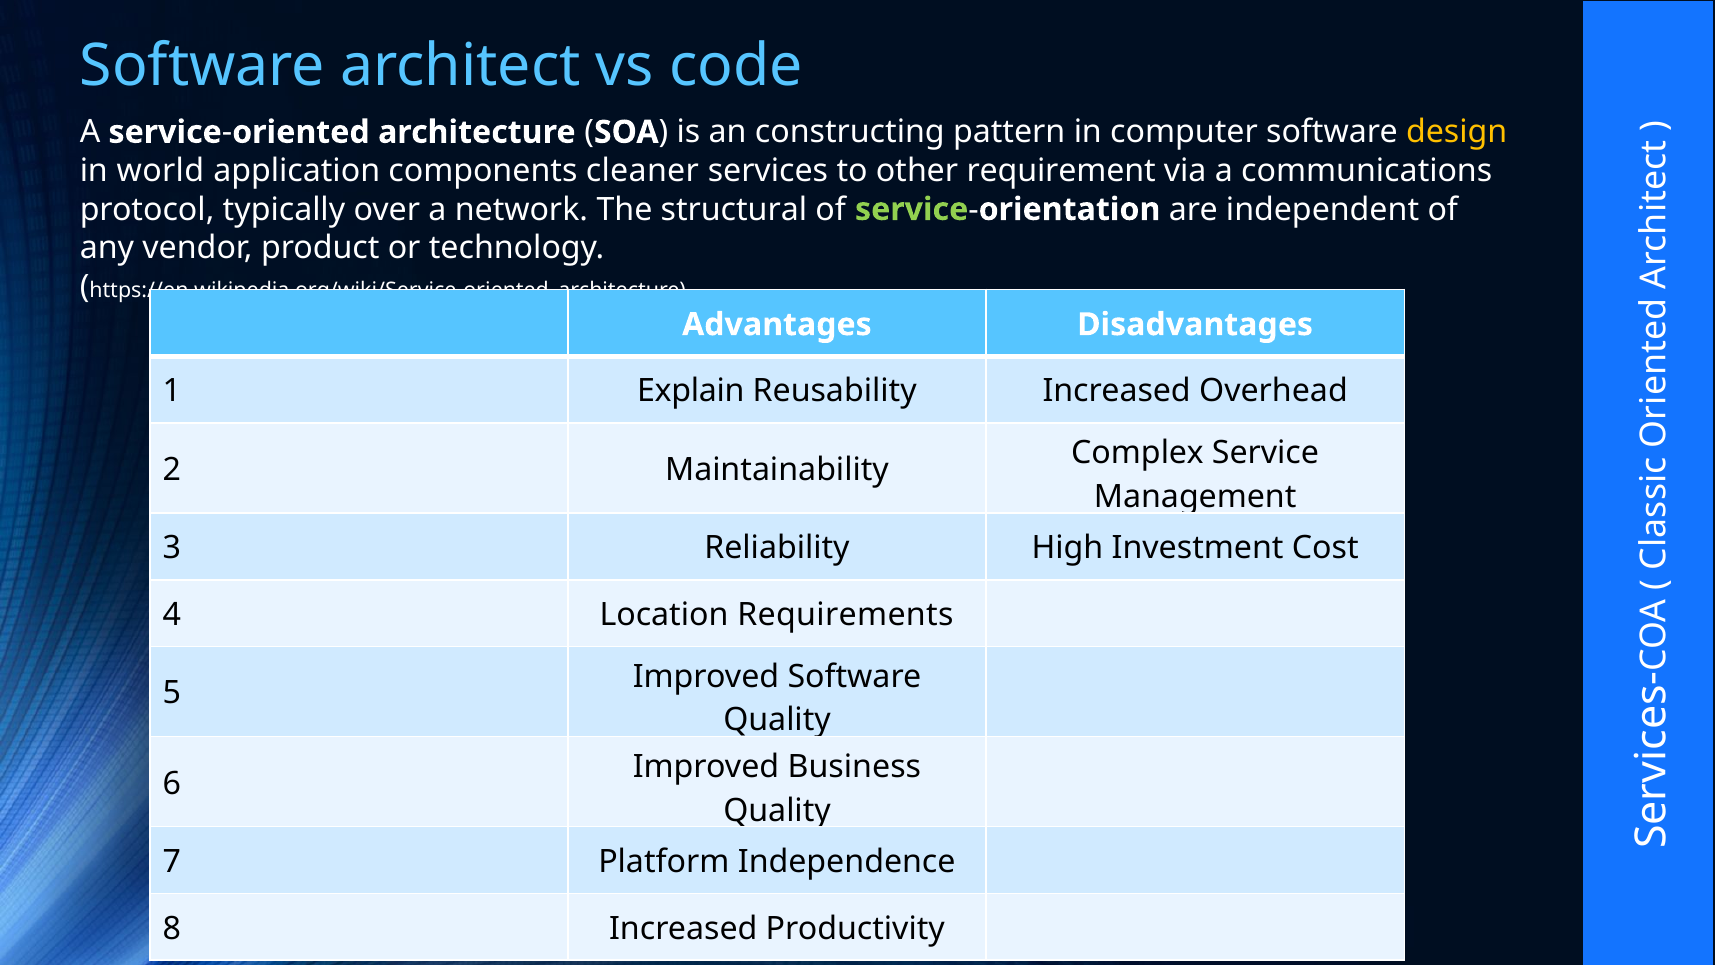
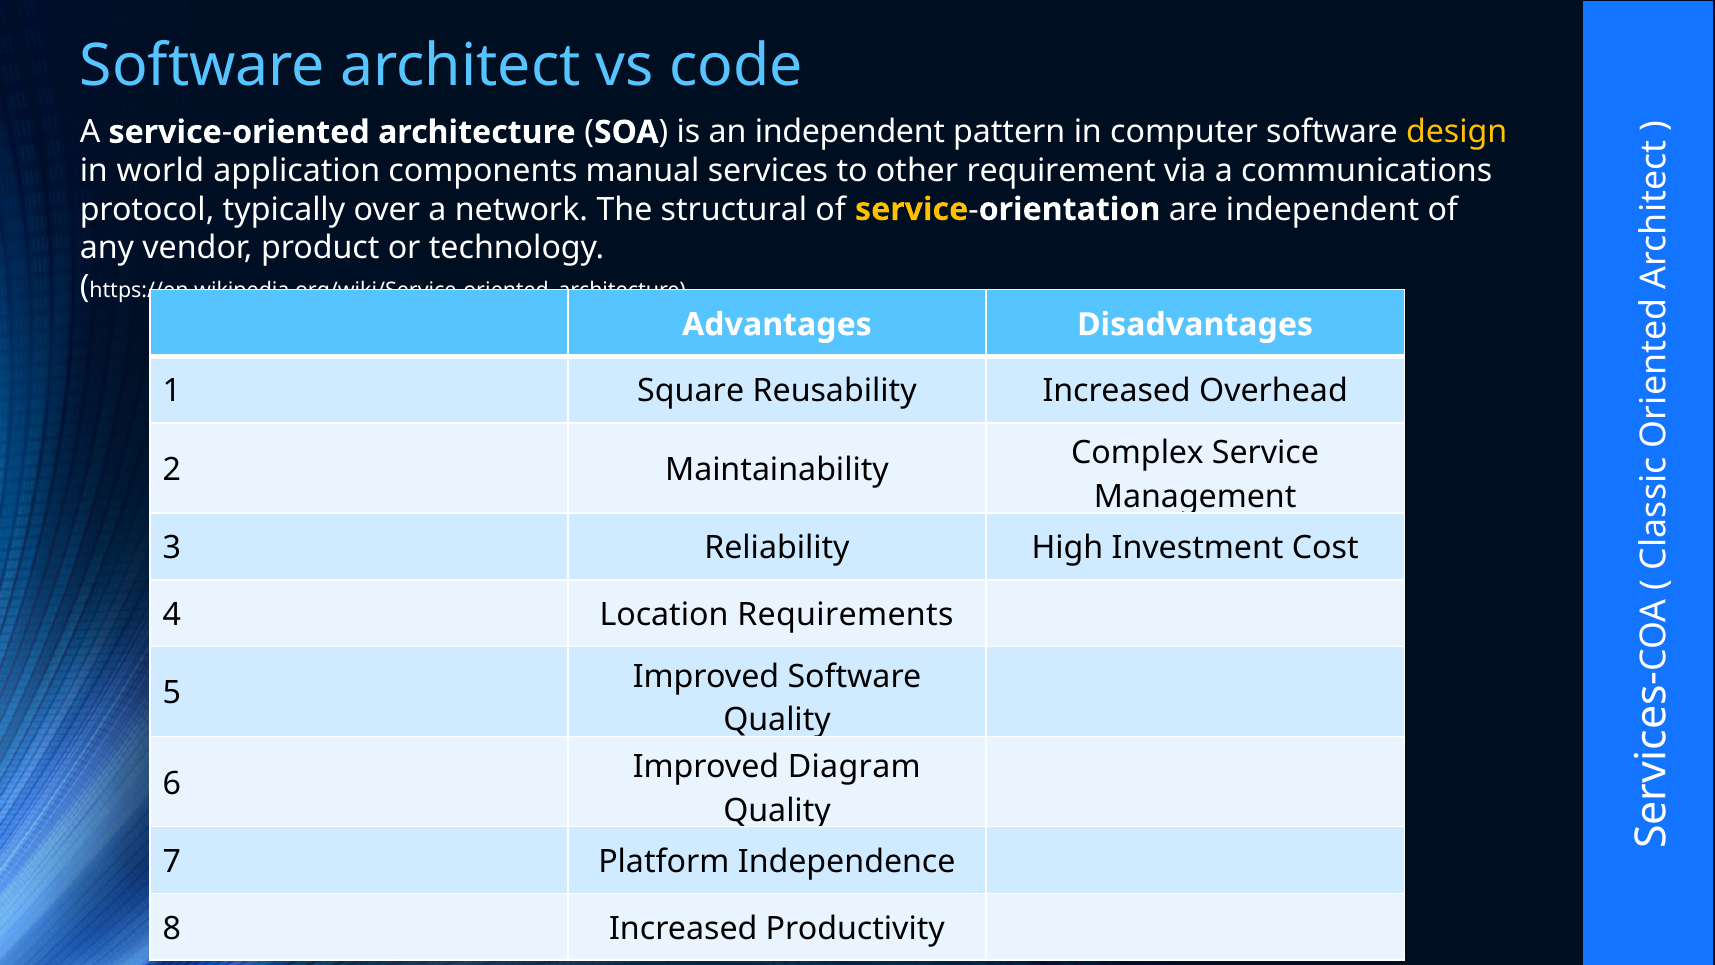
an constructing: constructing -> independent (850, 132)
cleaner: cleaner -> manual (643, 171)
service colour: light green -> yellow (912, 209)
Explain: Explain -> Square (691, 391)
Business: Business -> Diagram (854, 767)
